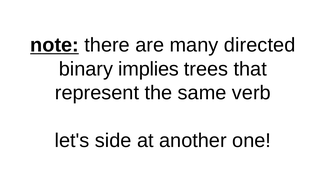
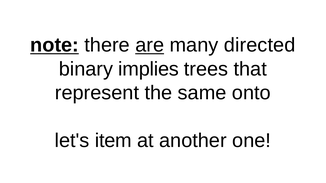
are underline: none -> present (150, 45)
verb: verb -> onto (251, 93)
side: side -> item (113, 141)
